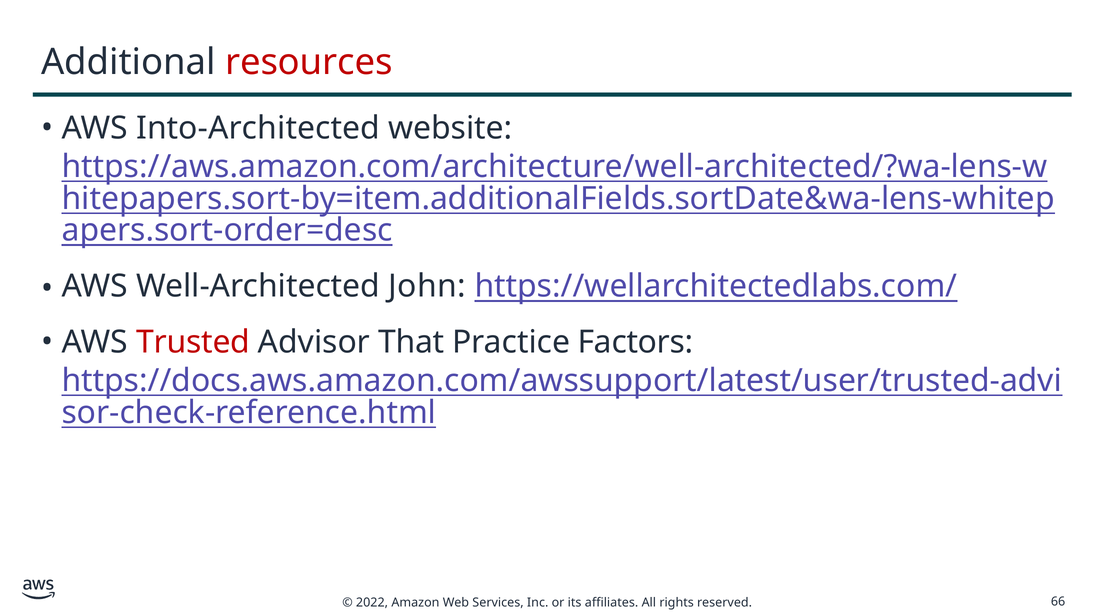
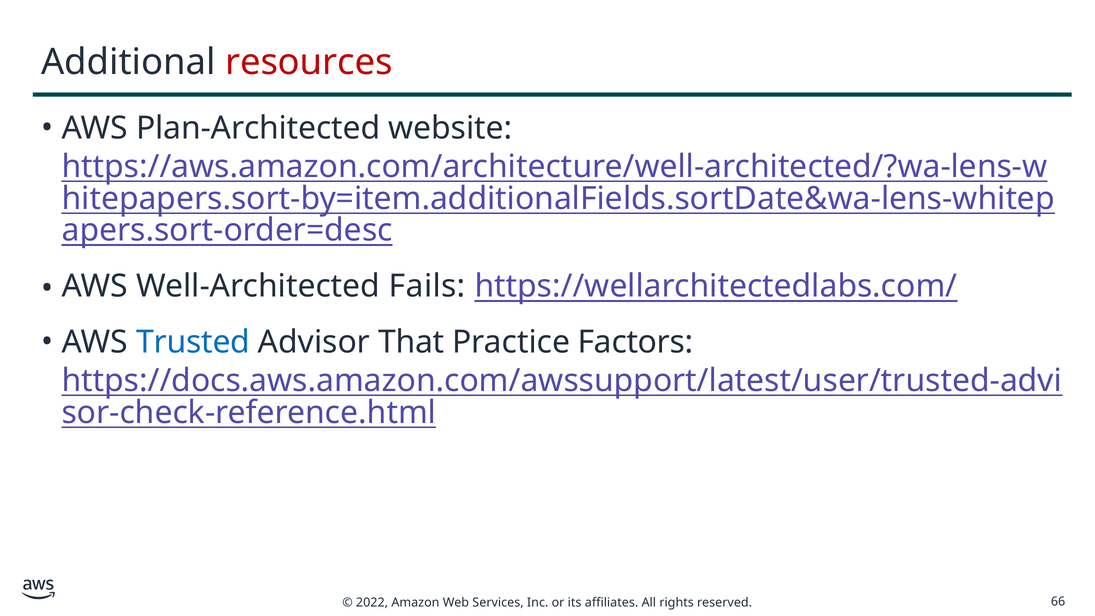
Into-Architected: Into-Architected -> Plan-Architected (258, 128)
John: John -> Fails (427, 286)
Trusted colour: red -> blue (193, 342)
